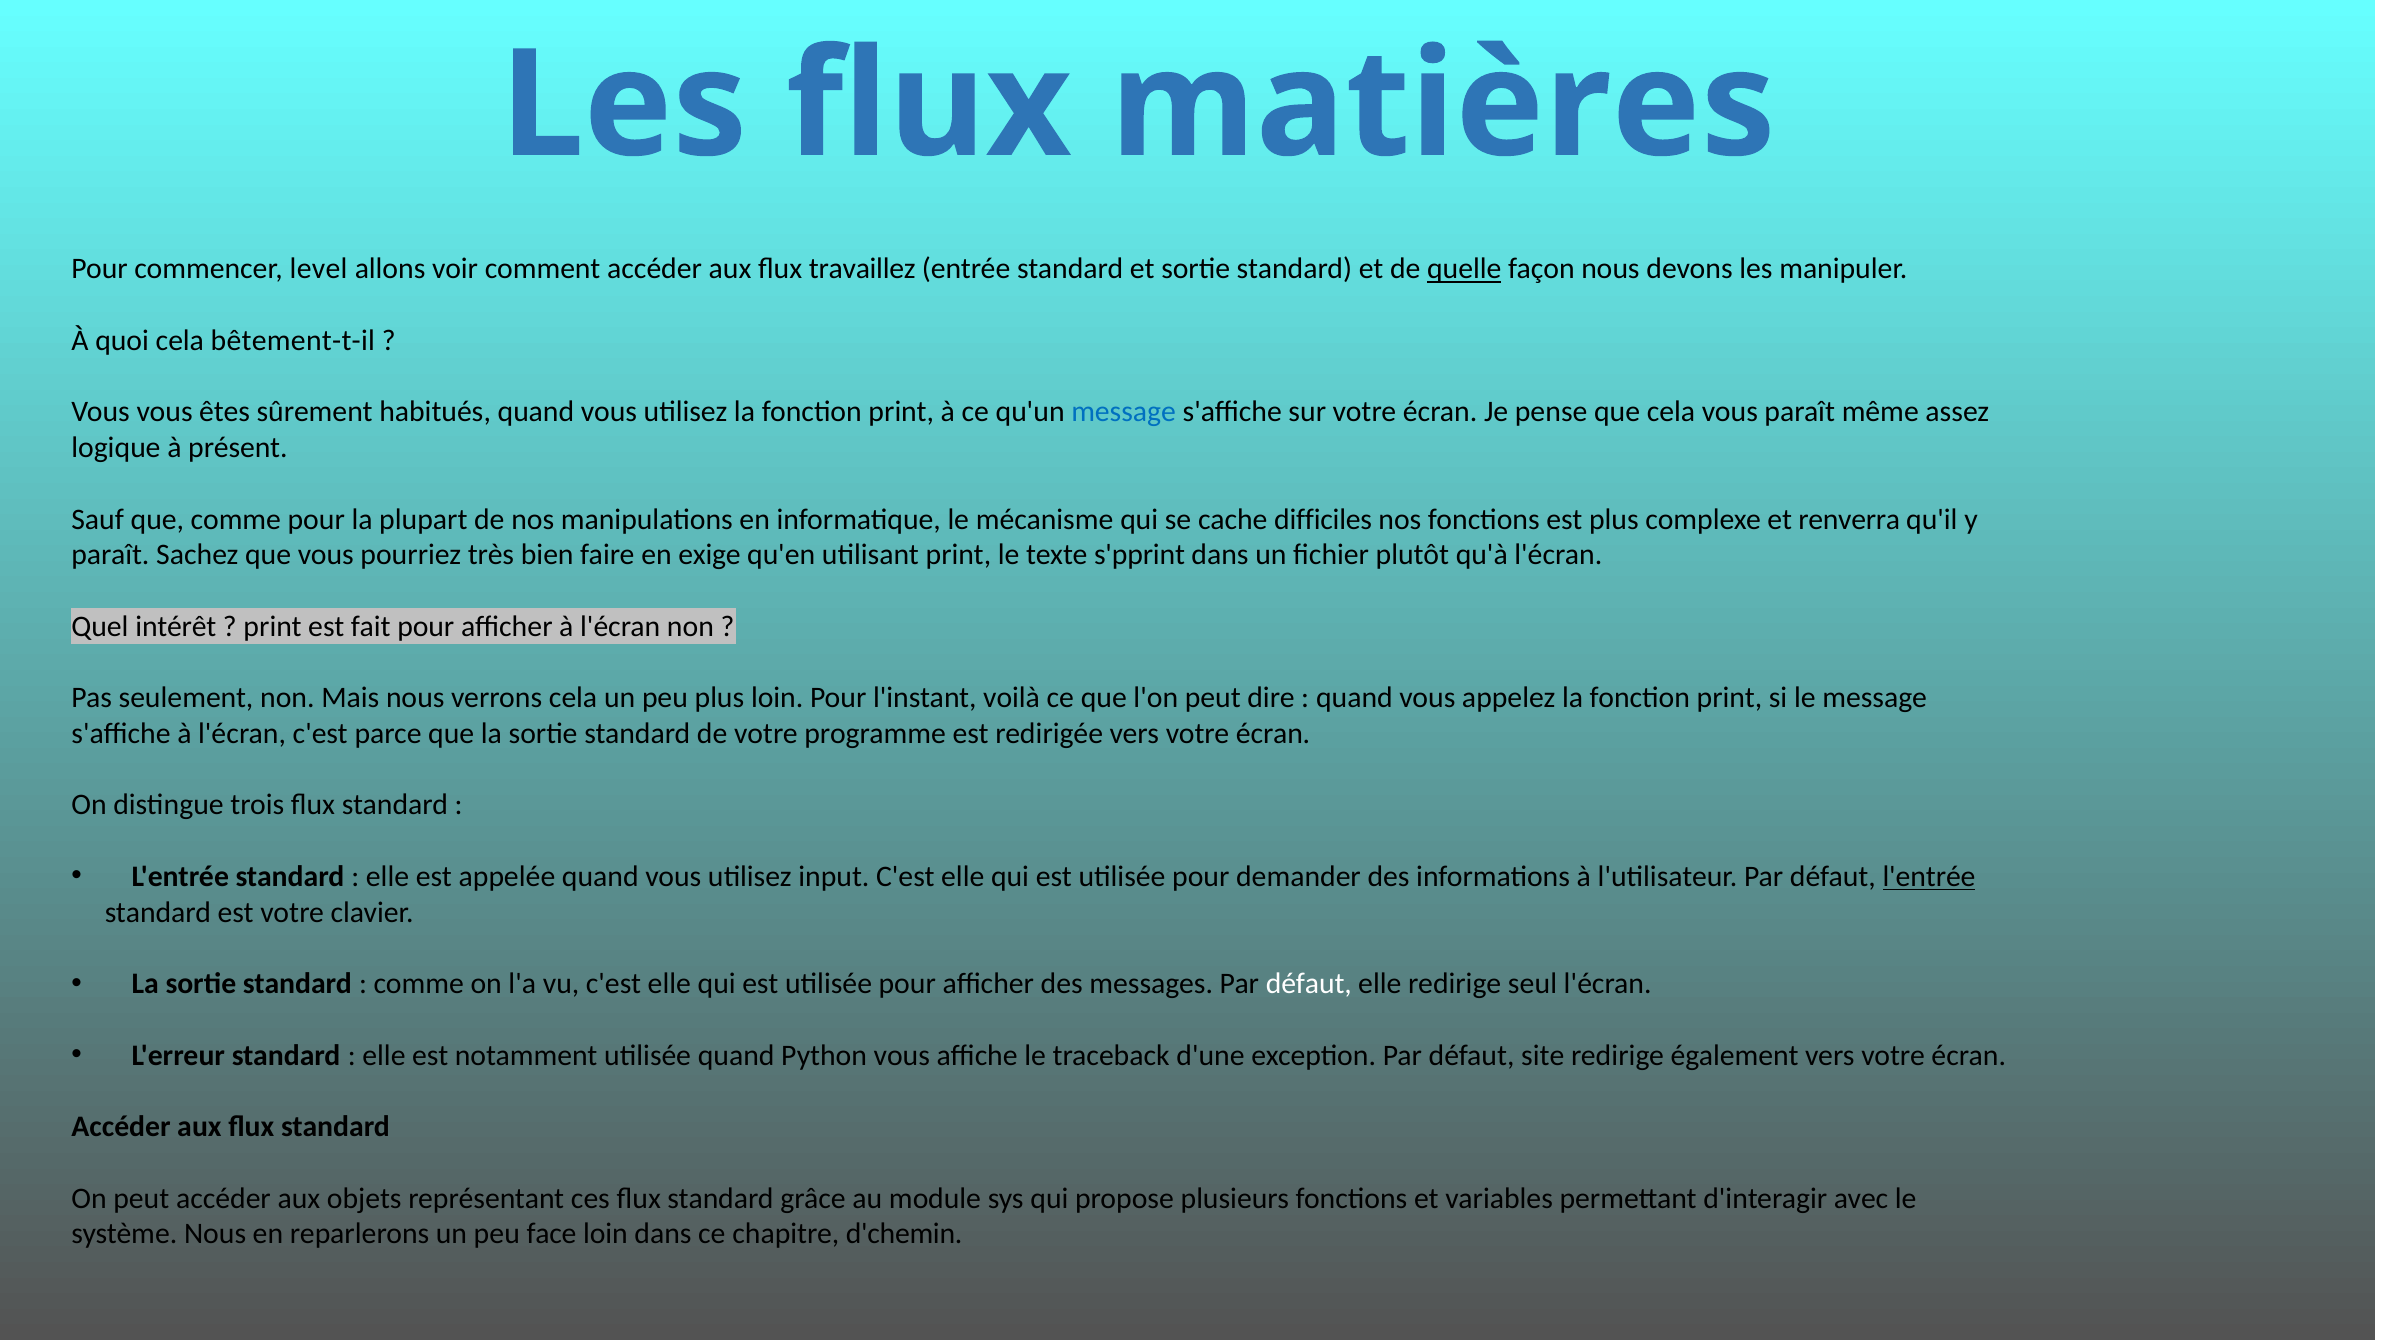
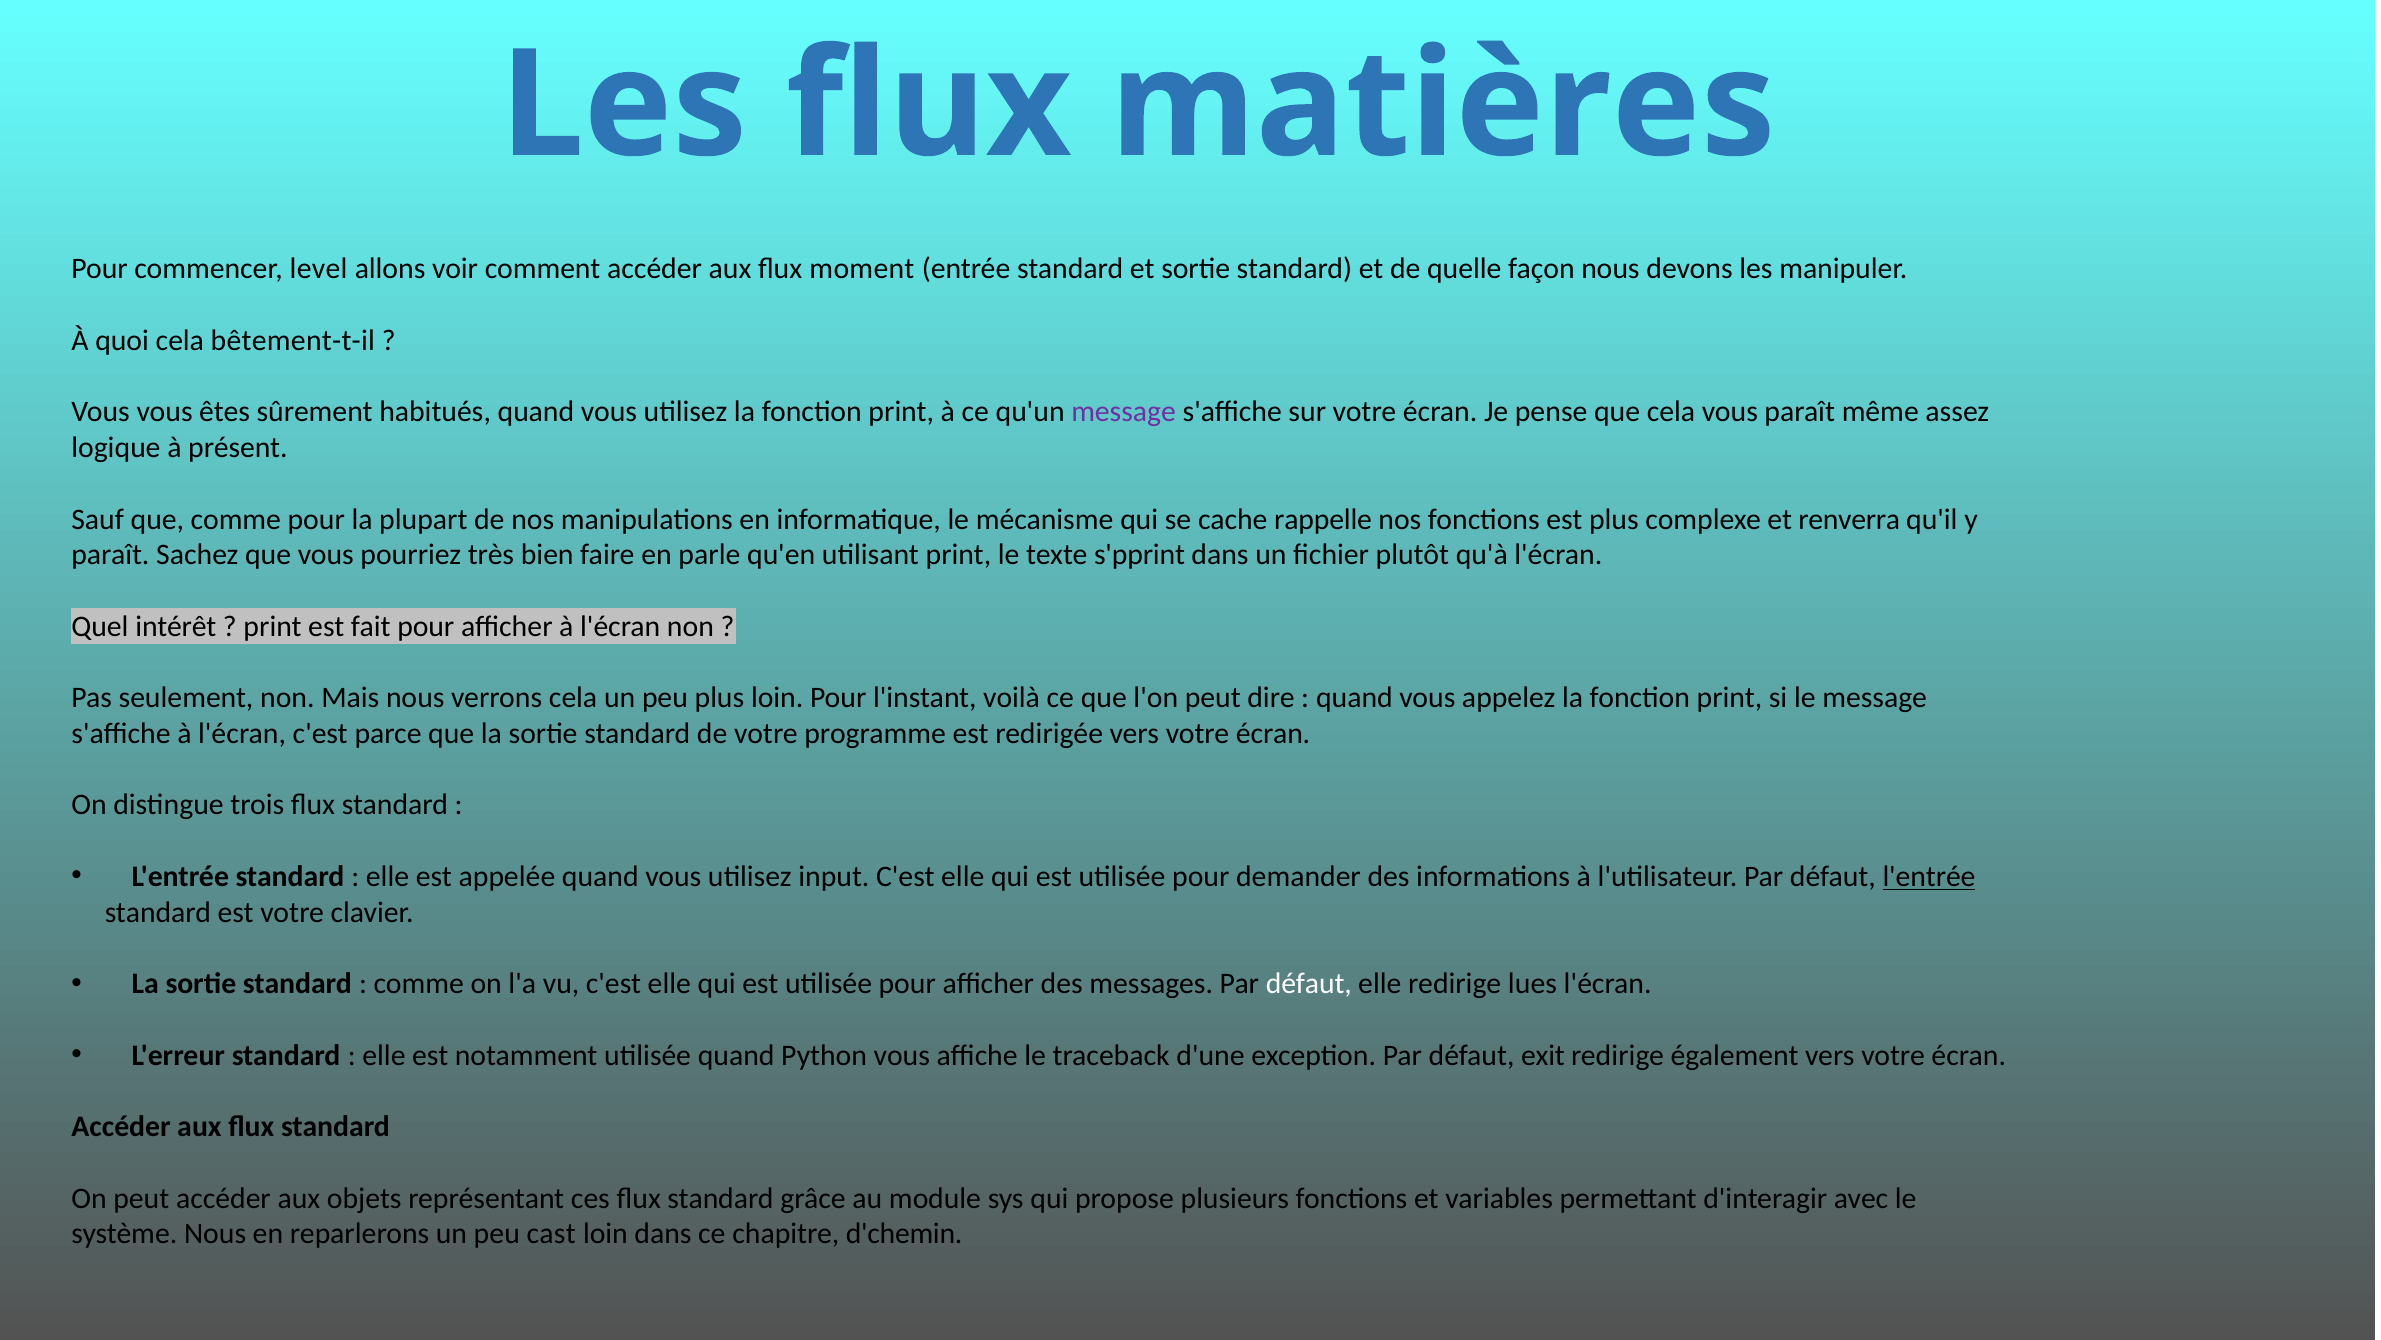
travaillez: travaillez -> moment (862, 269)
quelle underline: present -> none (1464, 269)
message colour: blue -> purple (1124, 412)
difficiles: difficiles -> rappelle (1323, 519)
exige: exige -> parle (709, 555)
seul: seul -> lues (1533, 983)
site: site -> exit (1543, 1055)
face: face -> cast (551, 1233)
